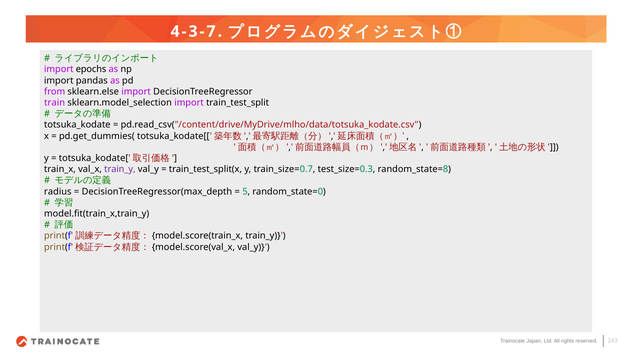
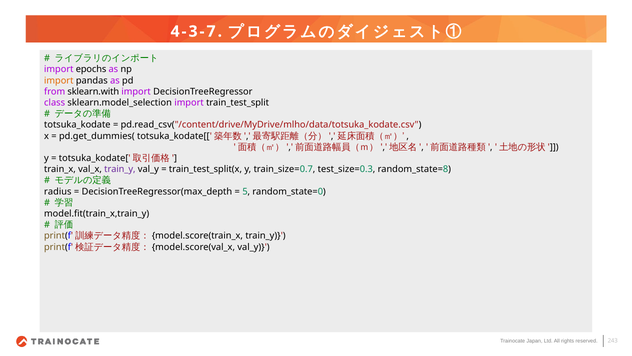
import colour: black -> orange (59, 80)
sklearn.else: sklearn.else -> sklearn.with (93, 91)
train: train -> class (55, 103)
